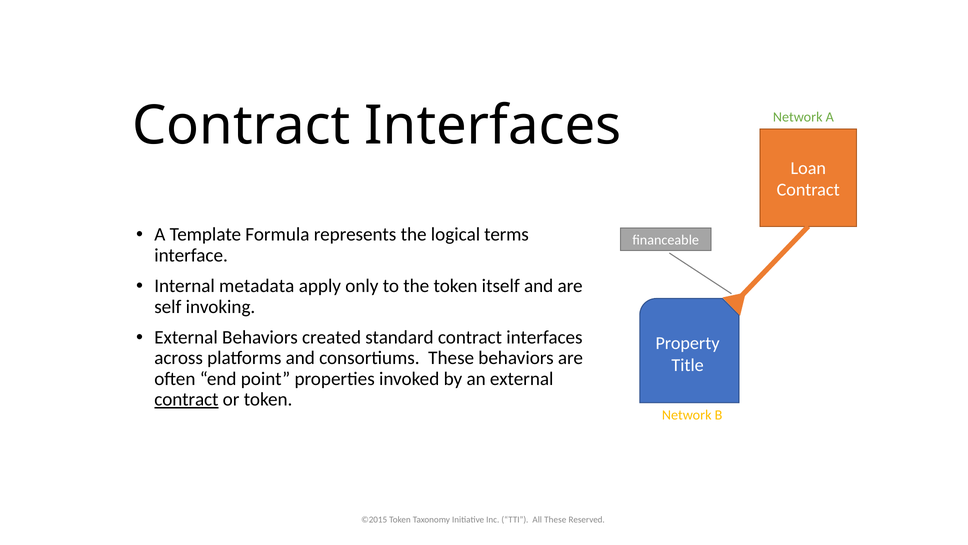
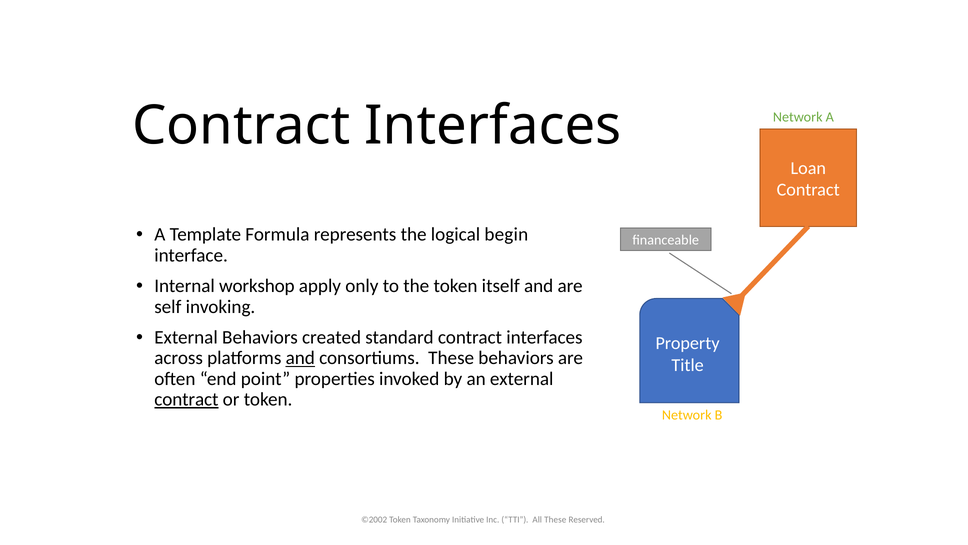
terms: terms -> begin (506, 234)
metadata: metadata -> workshop (257, 286)
and underline: none -> present (300, 358)
©2015: ©2015 -> ©2002 (374, 519)
